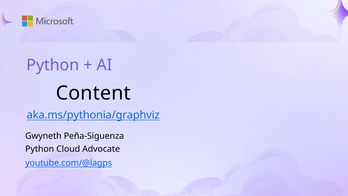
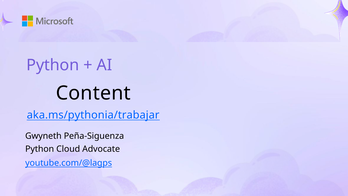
aka.ms/pythonia/graphviz: aka.ms/pythonia/graphviz -> aka.ms/pythonia/trabajar (93, 115)
